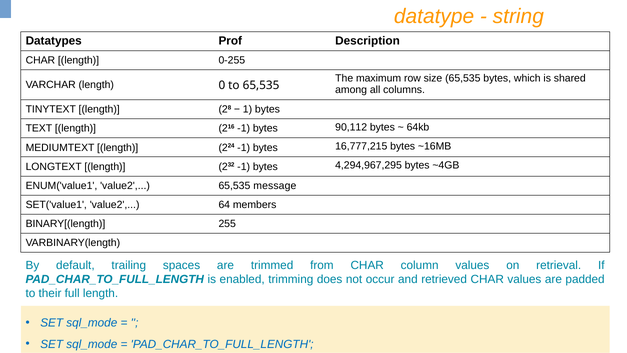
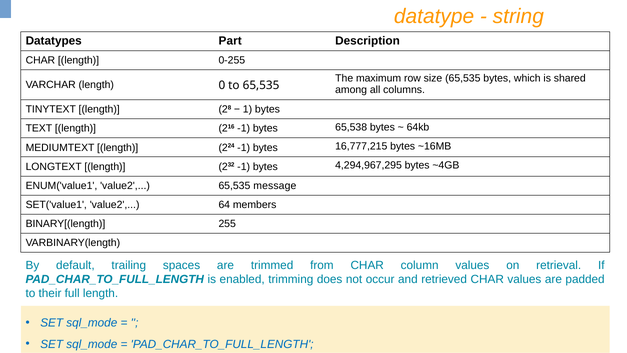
Prof: Prof -> Part (230, 41)
90,112: 90,112 -> 65,538 (351, 127)
